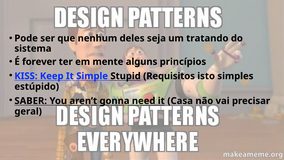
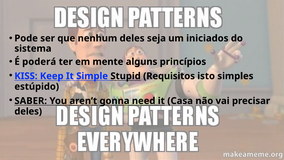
tratando: tratando -> iniciados (207, 38)
forever: forever -> poderá (39, 62)
geral: geral -> deles (28, 111)
